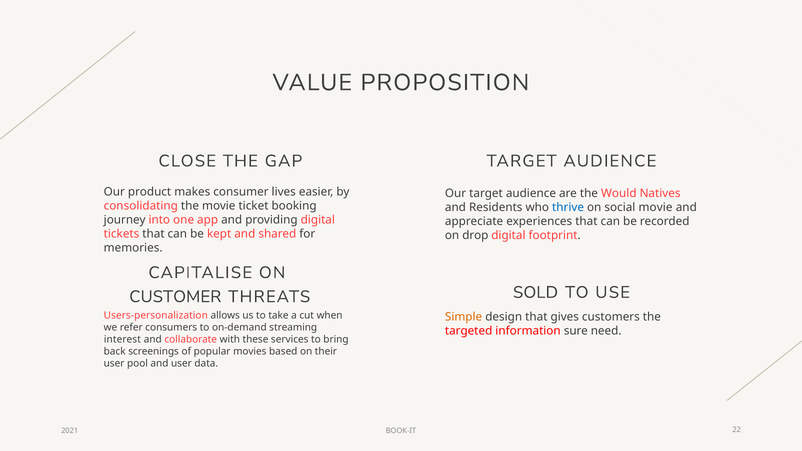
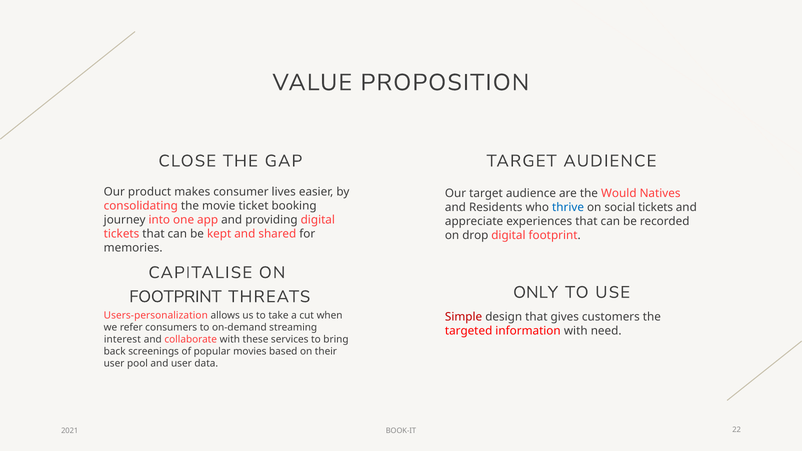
social movie: movie -> tickets (656, 207)
SOLD: SOLD -> ONLY (536, 292)
CUSTOMER: CUSTOMER -> FOOTPRINT (175, 297)
Simple colour: orange -> red (464, 317)
information sure: sure -> with (576, 331)
